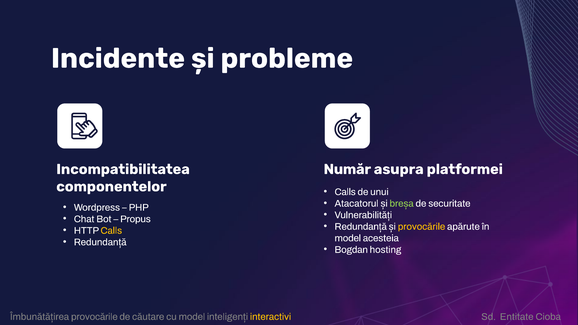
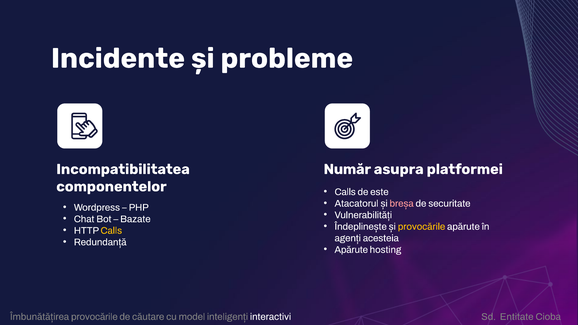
unui: unui -> este (379, 192)
breșa colour: light green -> pink (402, 204)
Propus: Propus -> Bazate (135, 219)
Redundanță: Redundanță -> Îndeplinește (361, 227)
model: model -> agenți (348, 238)
Bogdan: Bogdan -> Apărute (351, 250)
interactivi colour: yellow -> white (271, 317)
